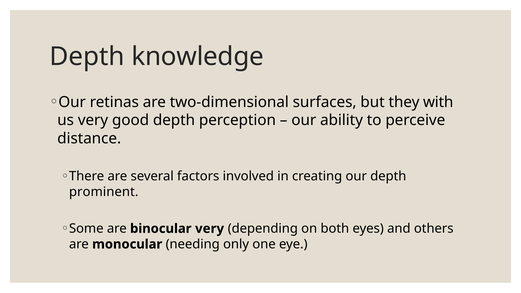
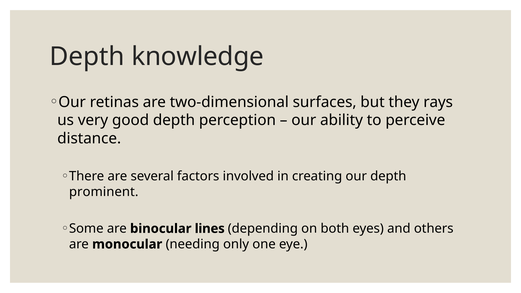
with: with -> rays (438, 102)
binocular very: very -> lines (210, 229)
